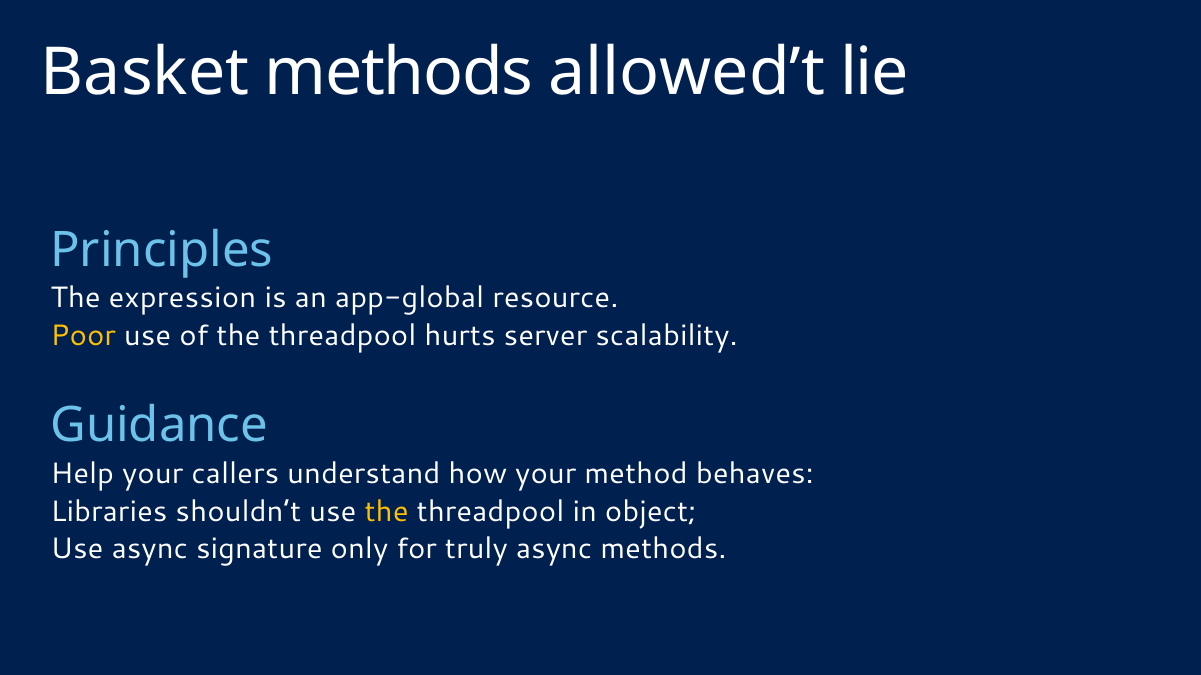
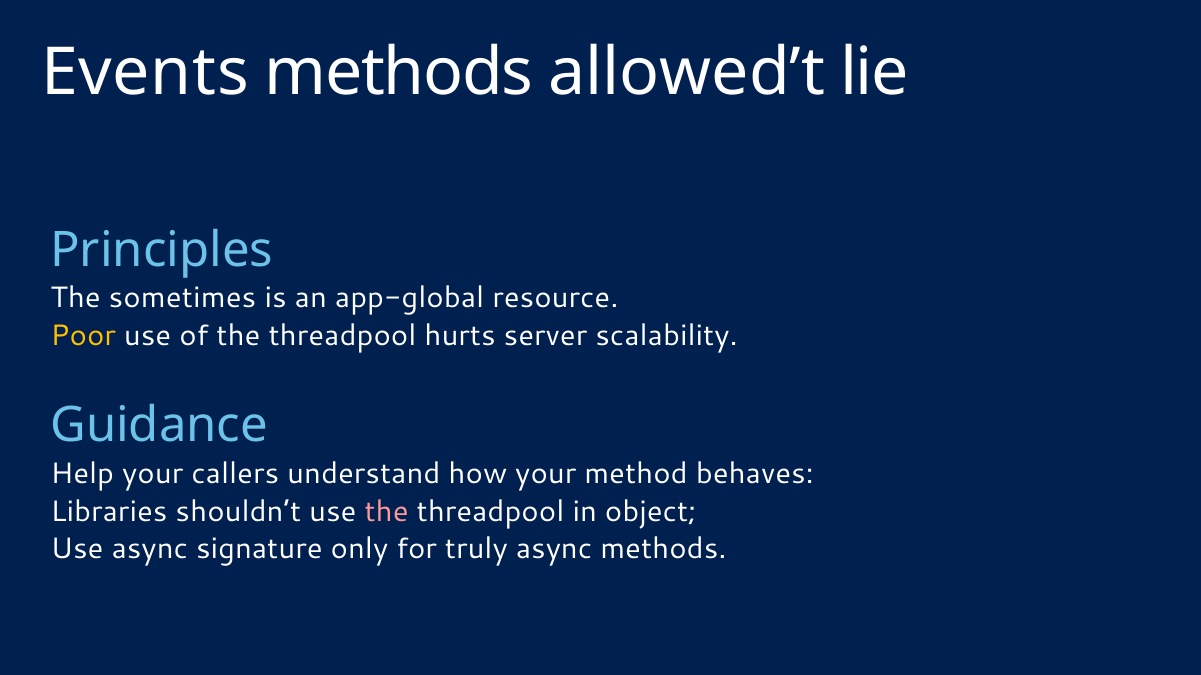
Basket: Basket -> Events (145, 73)
expression: expression -> sometimes (183, 298)
the colour: yellow -> pink (387, 512)
